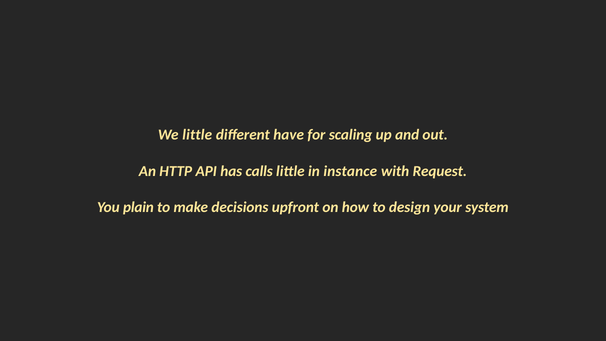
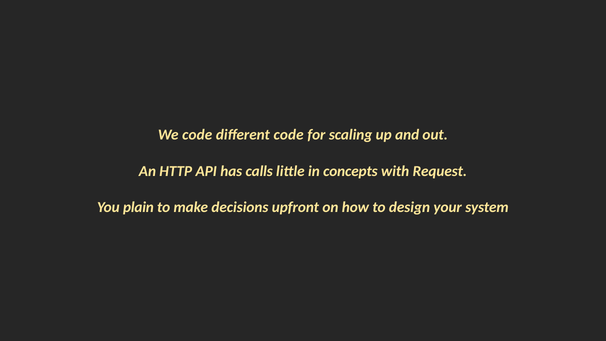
We little: little -> code (197, 135)
different have: have -> code (289, 135)
instance: instance -> concepts (350, 171)
